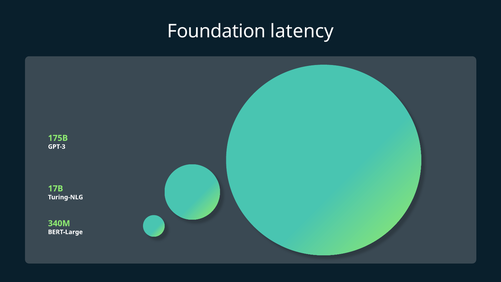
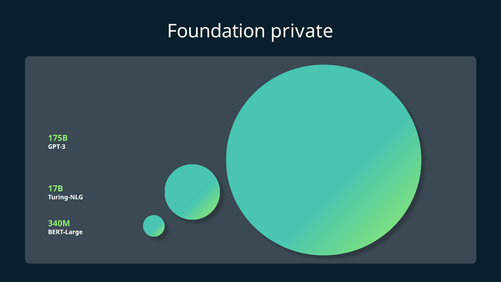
latency: latency -> private (302, 31)
